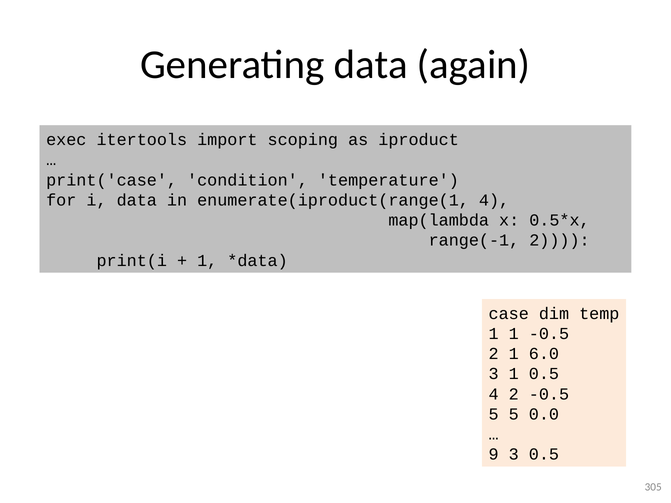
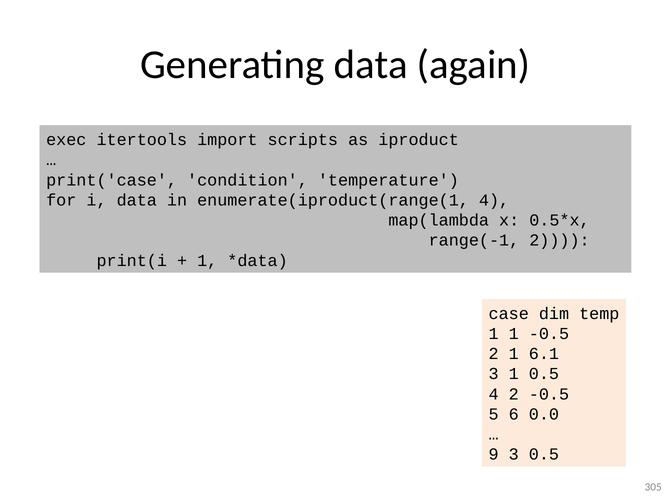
scoping: scoping -> scripts (303, 140)
6.0: 6.0 -> 6.1 (544, 354)
5 5: 5 -> 6 (514, 414)
